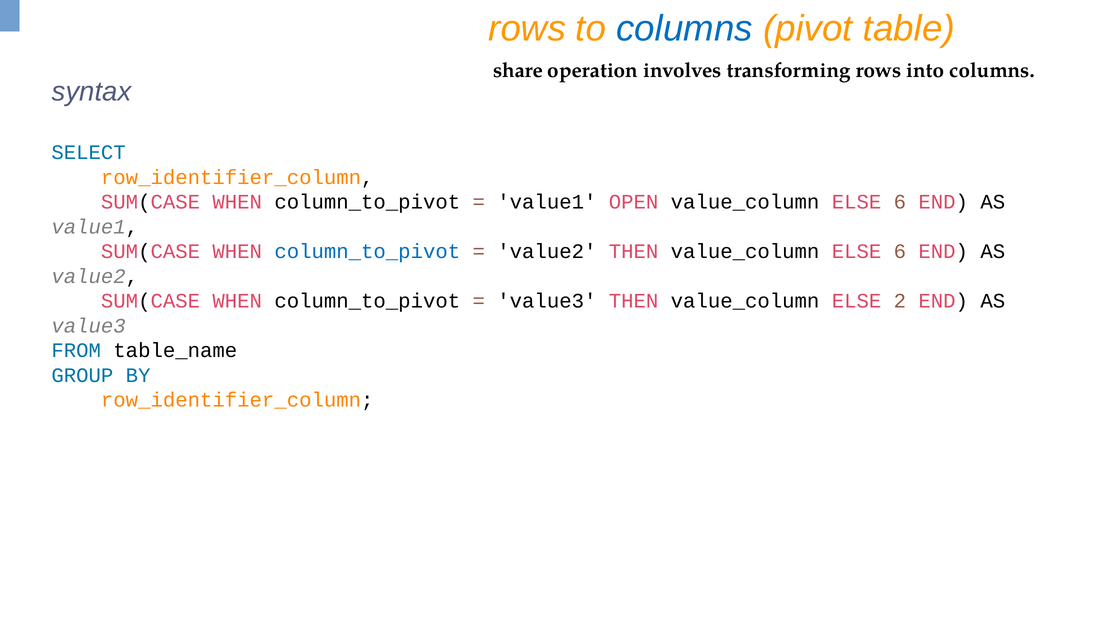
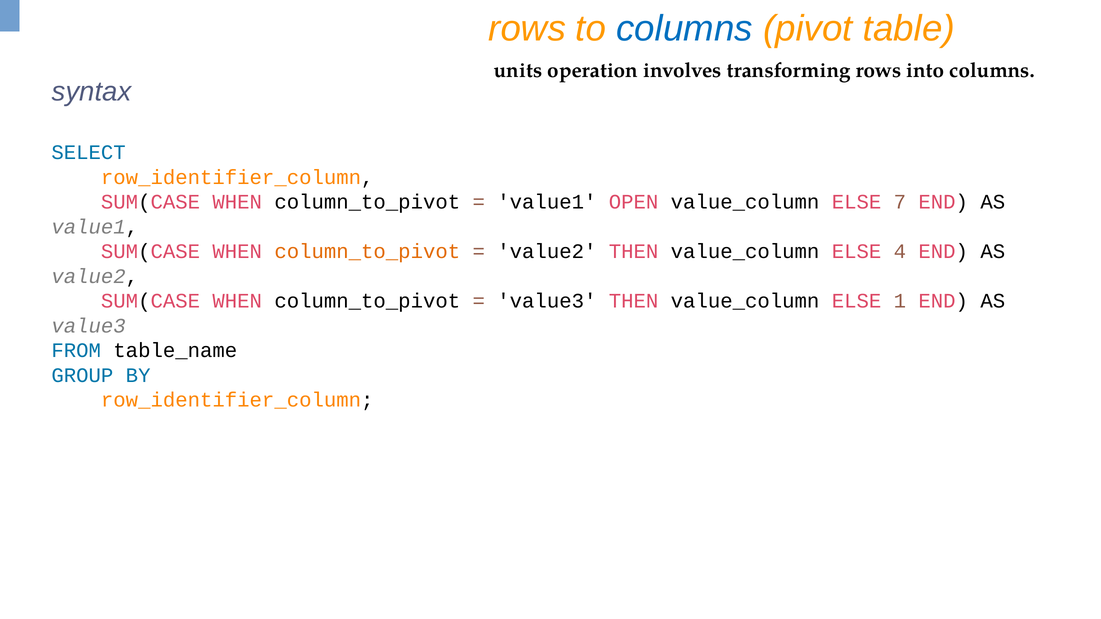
share: share -> units (518, 70)
6: 6 -> 7 (900, 202)
column_to_pivot colour: blue -> orange (367, 252)
THEN value_column ELSE 6: 6 -> 4 (900, 252)
2: 2 -> 1 (900, 301)
